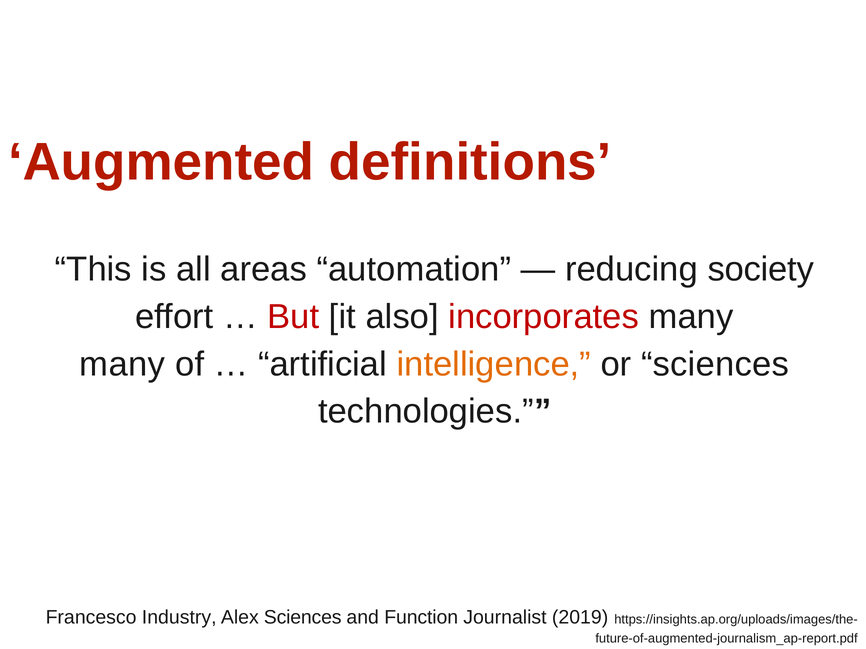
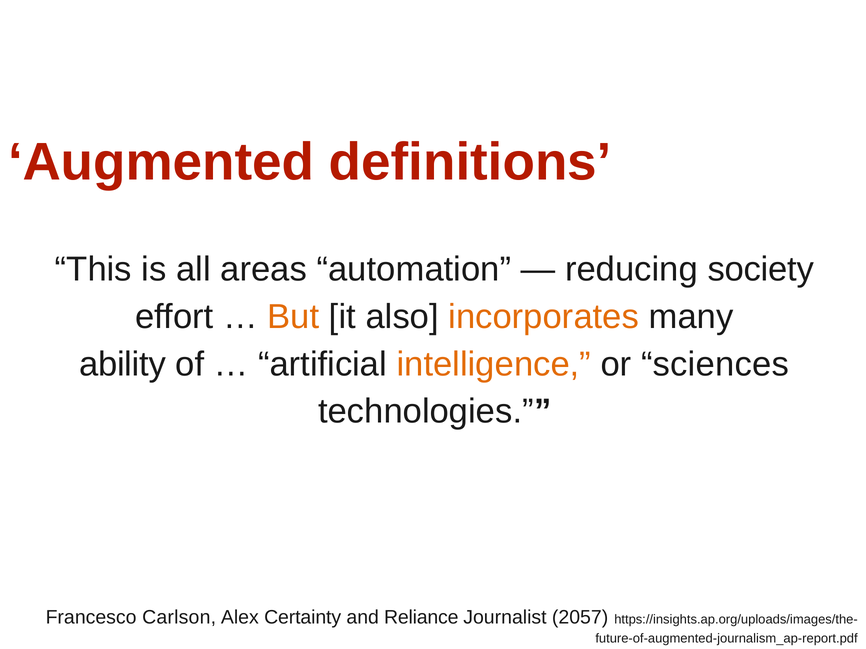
But colour: red -> orange (293, 317)
incorporates colour: red -> orange (544, 317)
many: many -> ability (123, 364)
Industry: Industry -> Carlson (179, 618)
Alex Sciences: Sciences -> Certainty (303, 618)
Function: Function -> Reliance (421, 618)
2019: 2019 -> 2057 (580, 618)
